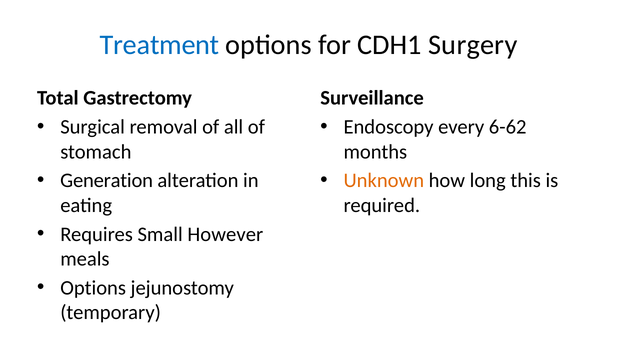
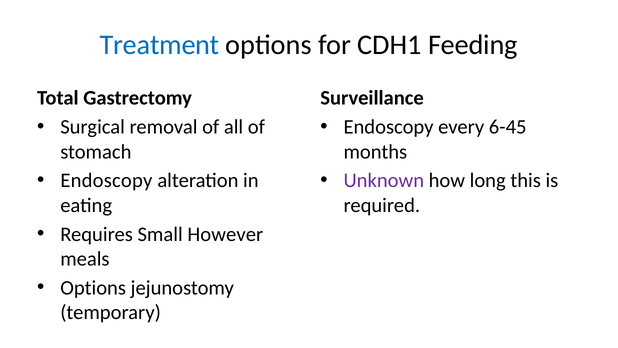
Surgery: Surgery -> Feeding (473, 45)
6-62: 6-62 -> 6-45 (508, 127)
Generation: Generation -> Endoscopy (106, 180)
Unknown colour: orange -> purple (384, 180)
